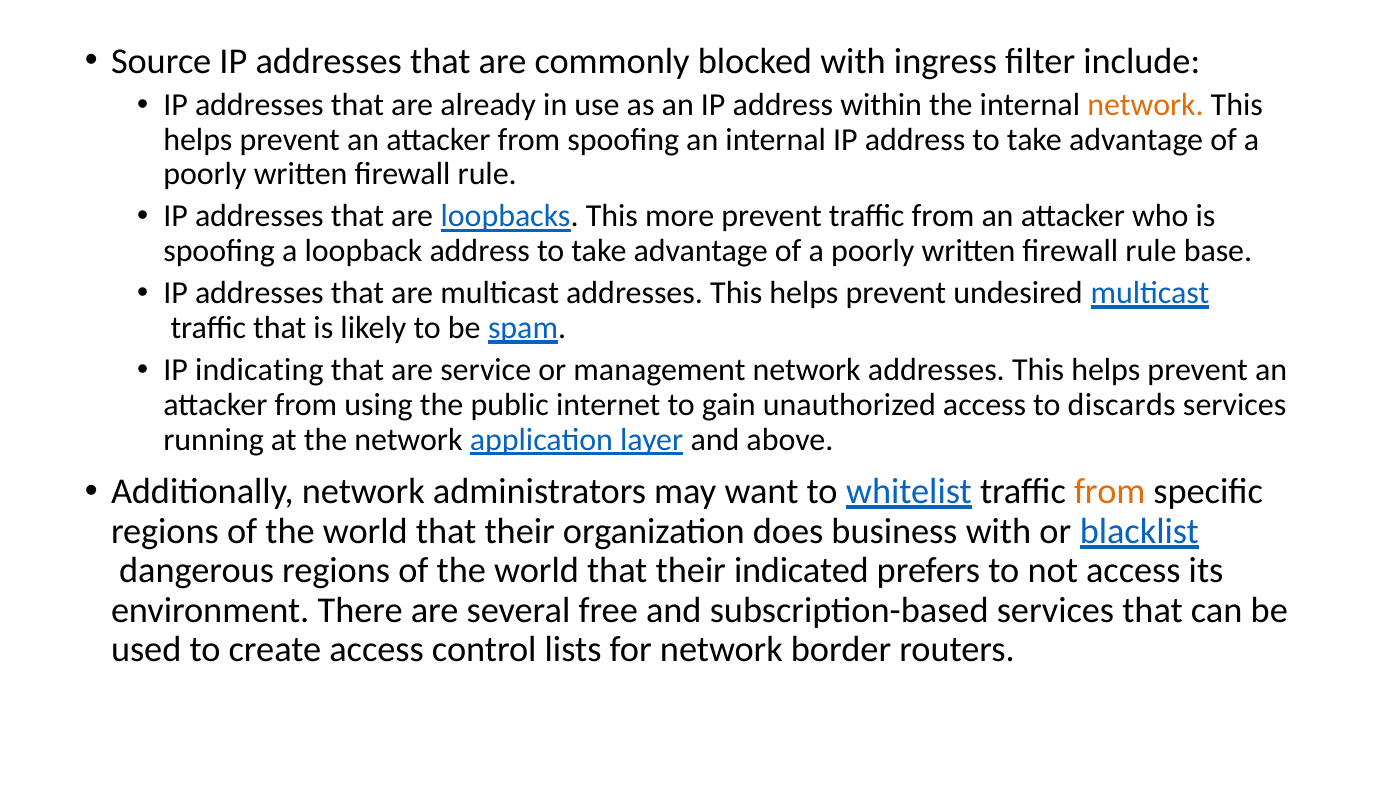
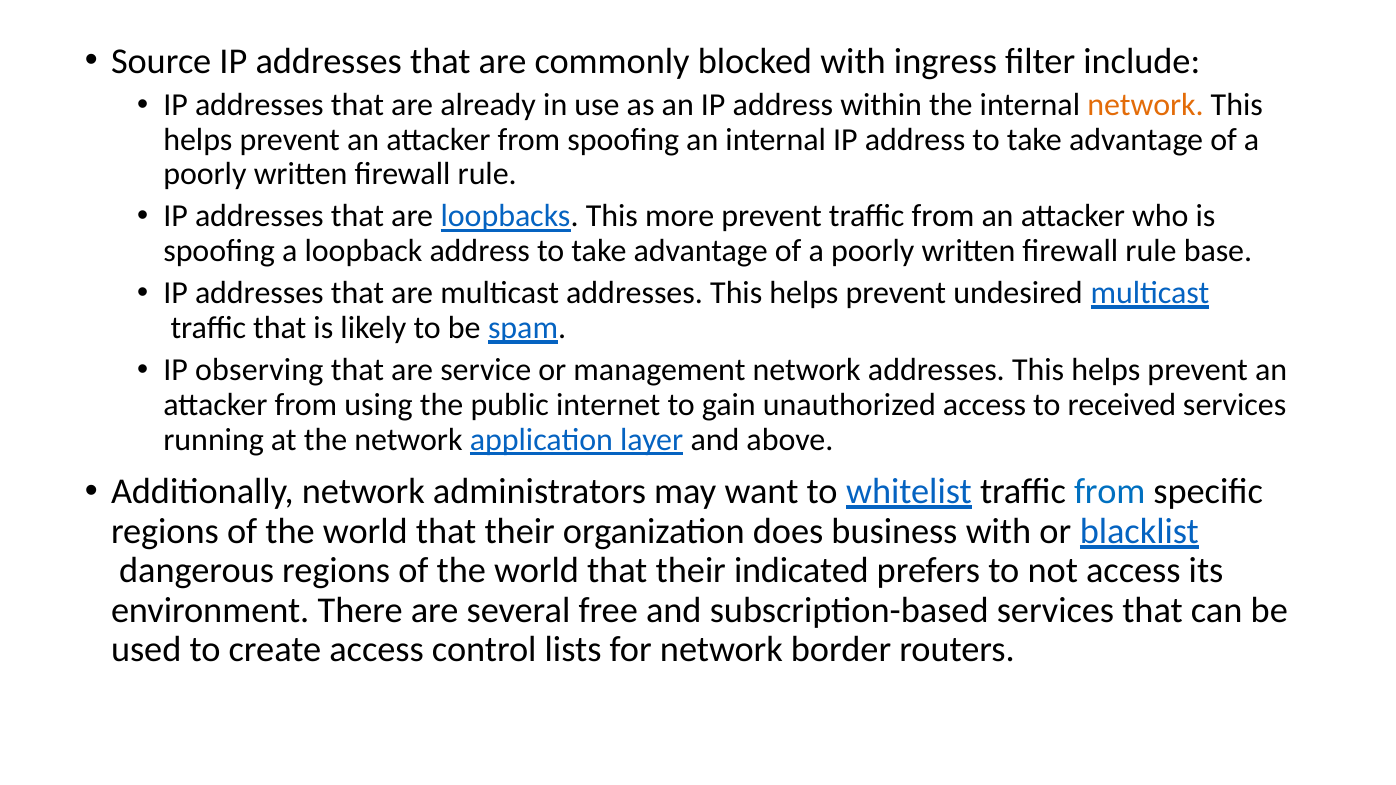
indicating: indicating -> observing (259, 370)
discards: discards -> received (1122, 405)
from colour: orange -> blue (1110, 492)
